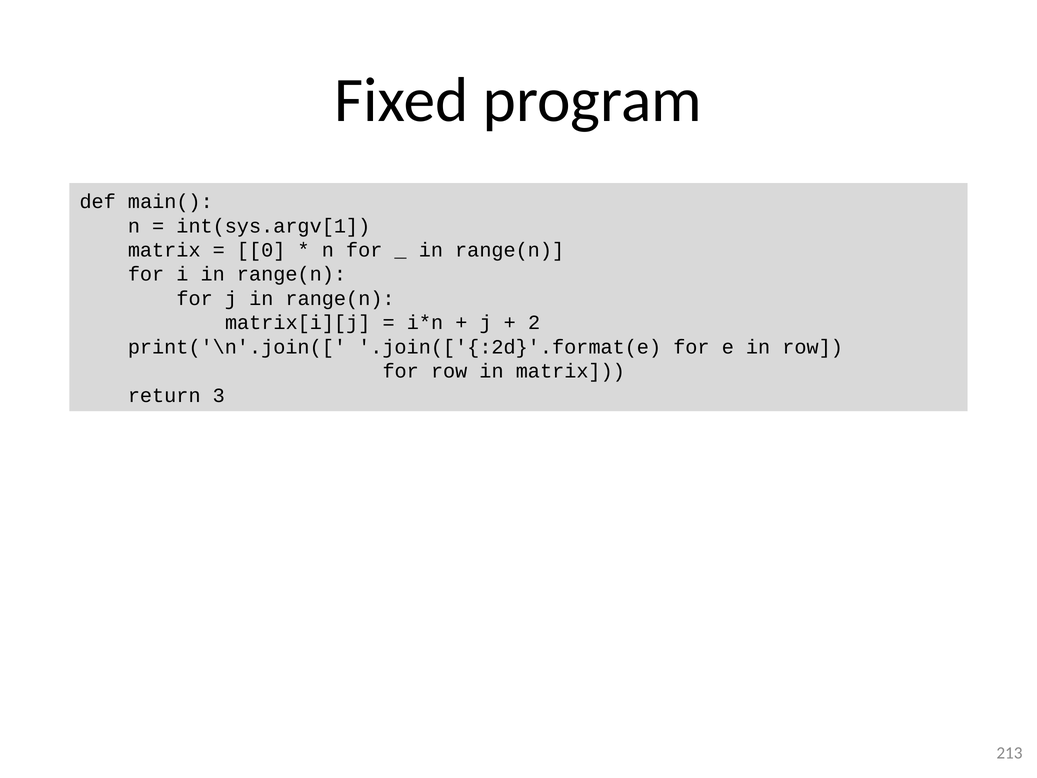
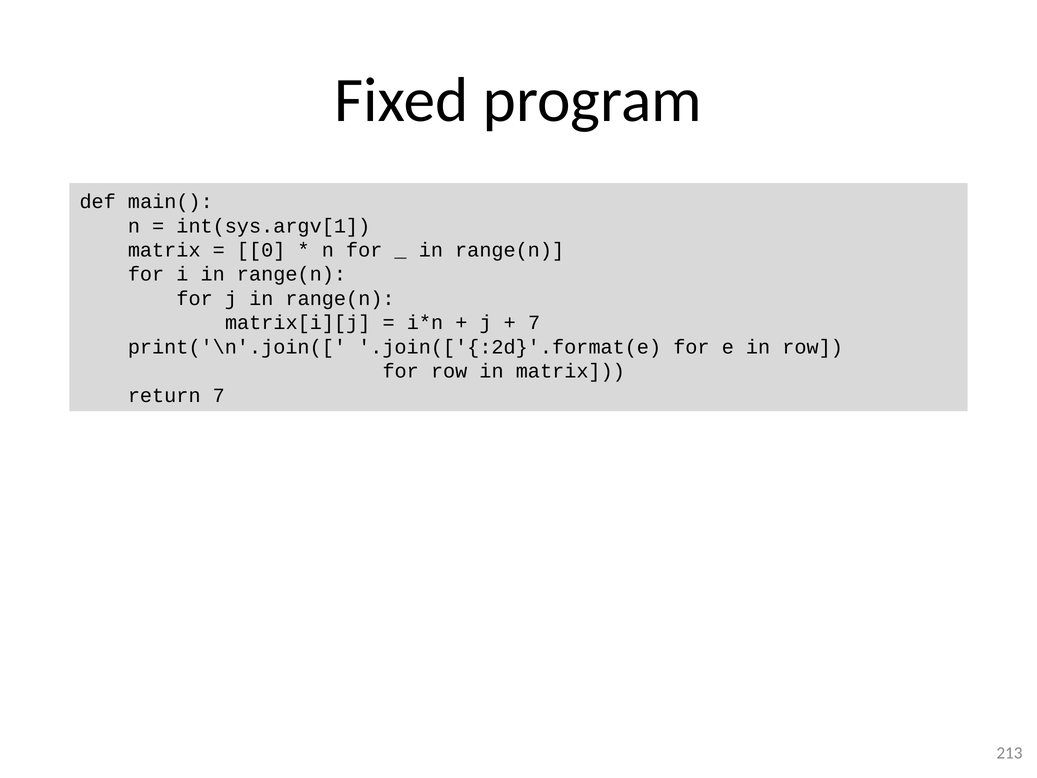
2: 2 -> 7 (534, 323)
return 3: 3 -> 7 (219, 395)
